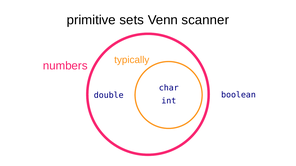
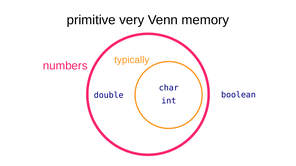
sets: sets -> very (132, 20)
scanner: scanner -> memory (205, 20)
